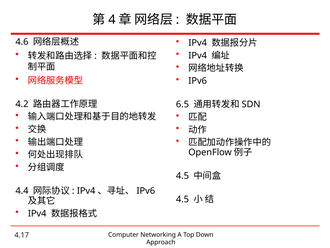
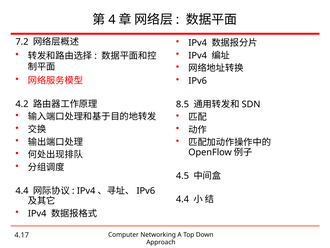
4.6: 4.6 -> 7.2 (22, 42)
6.5: 6.5 -> 8.5 (182, 104)
4.5: 4.5 -> 4.4 (182, 199)
